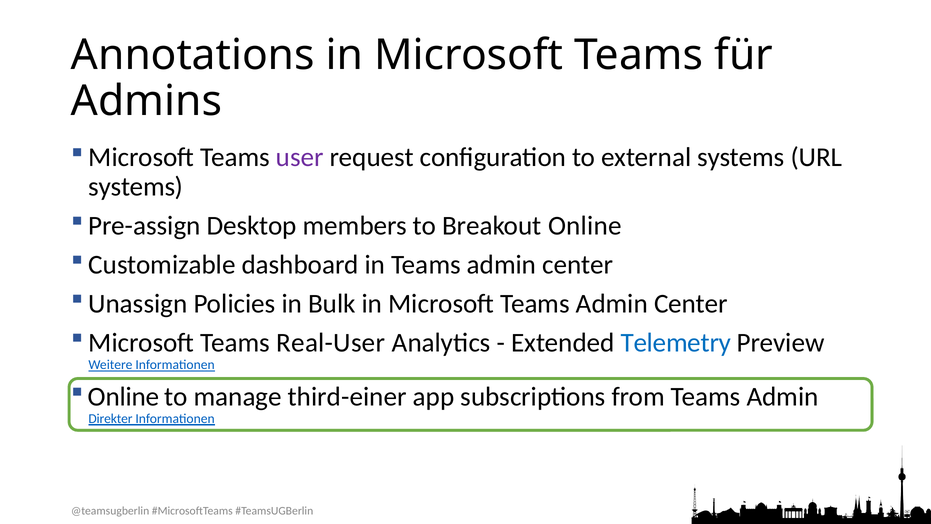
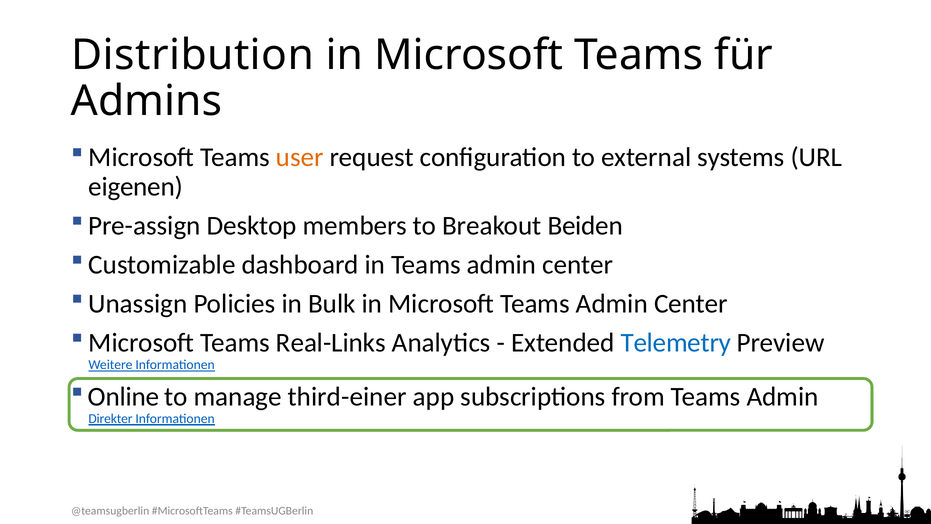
Annotations: Annotations -> Distribution (193, 55)
user colour: purple -> orange (300, 157)
systems: systems -> eigenen (136, 187)
Breakout Online: Online -> Beiden (585, 226)
Real-User: Real-User -> Real-Links (331, 343)
